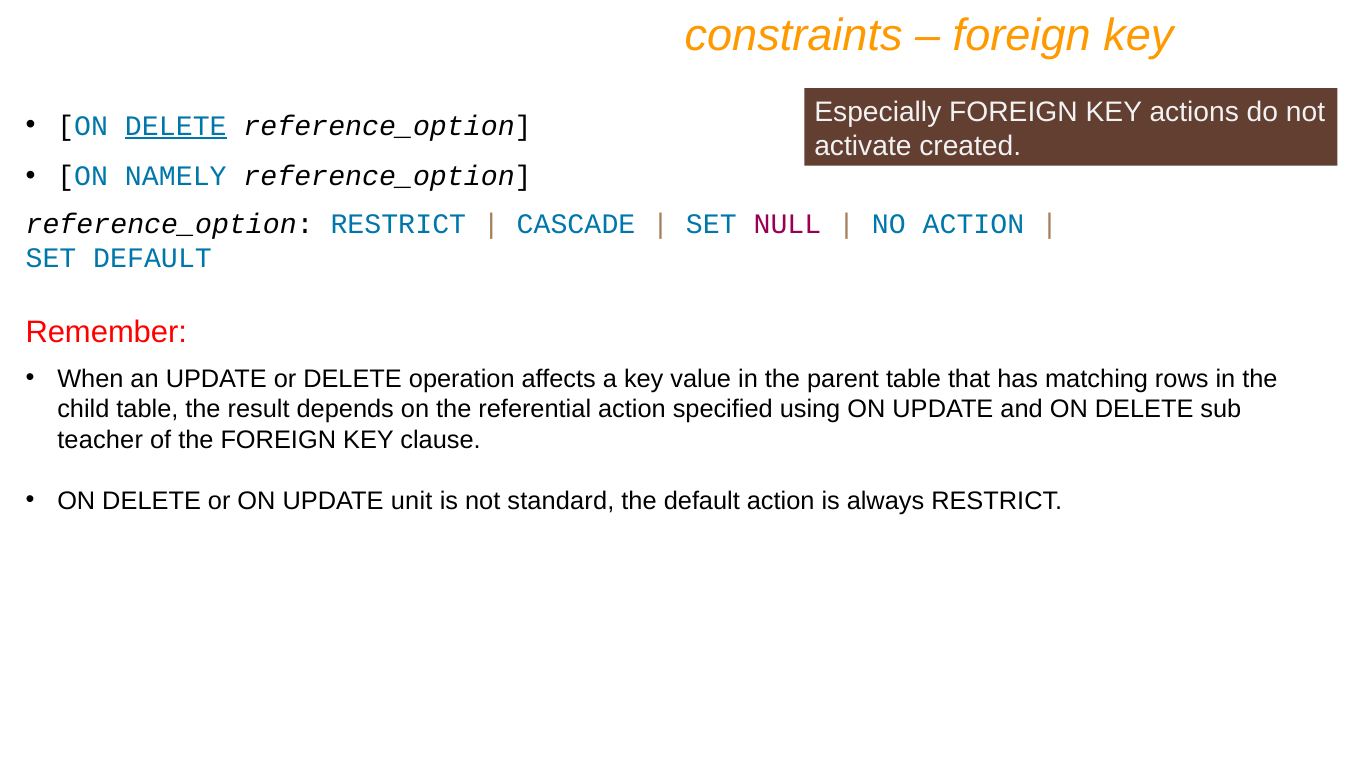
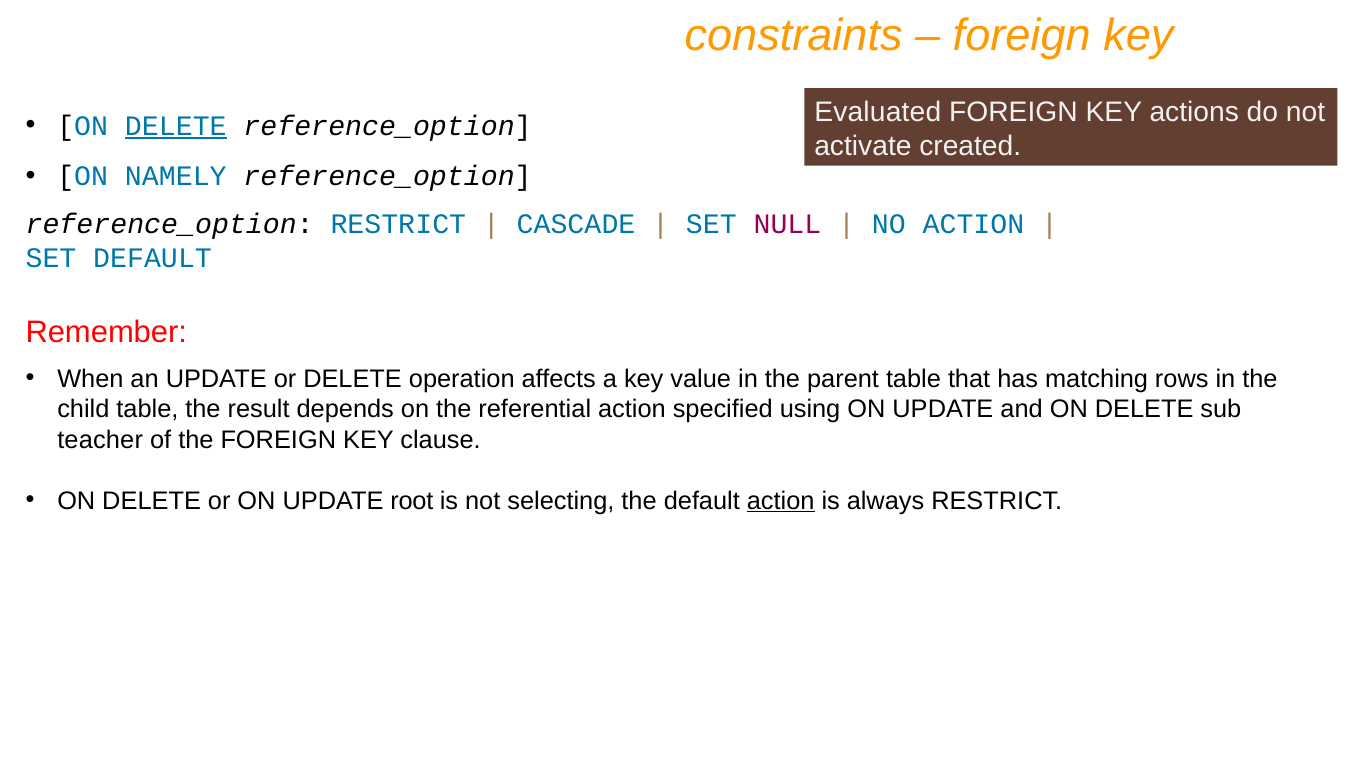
Especially: Especially -> Evaluated (878, 112)
unit: unit -> root (412, 501)
standard: standard -> selecting (561, 501)
action underline: none -> present (781, 501)
